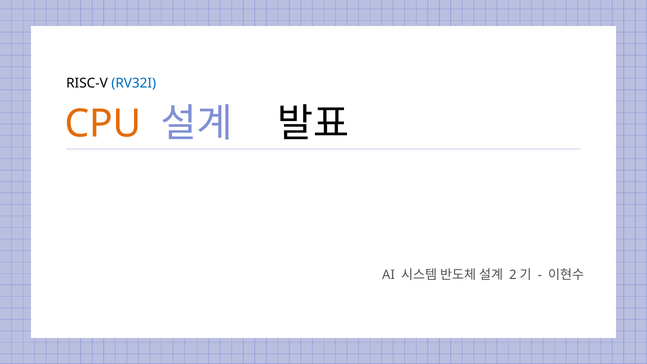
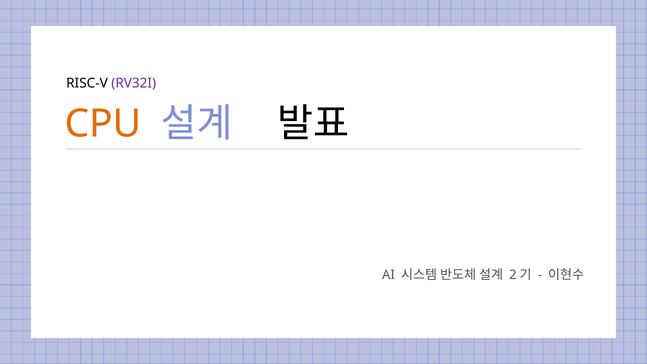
RV32I colour: blue -> purple (134, 83)
